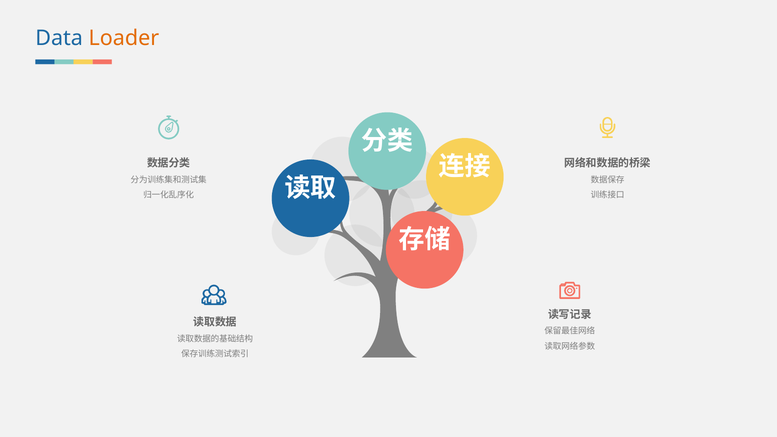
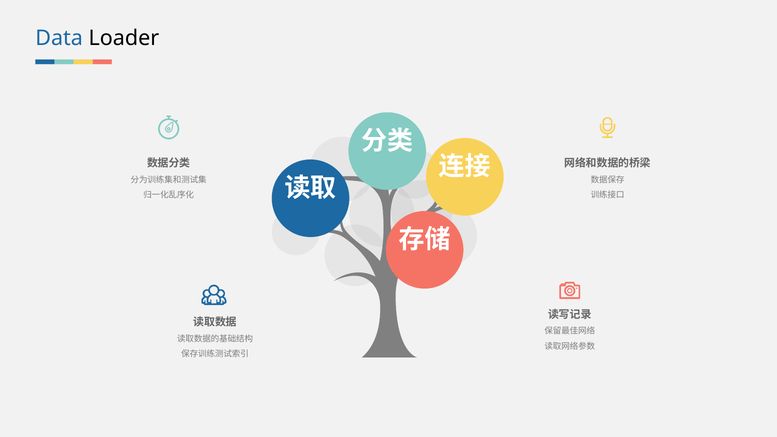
Loader colour: orange -> black (124, 38)
